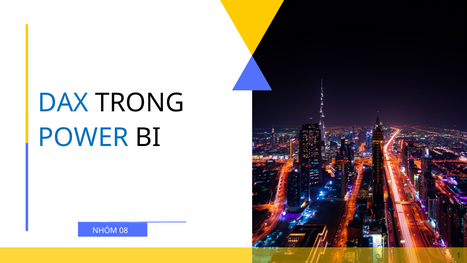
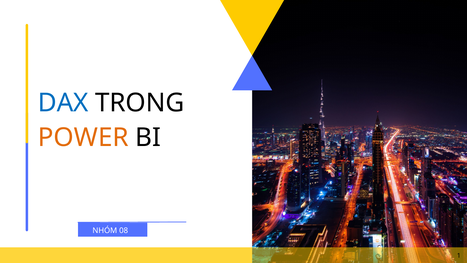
POWER colour: blue -> orange (83, 137)
